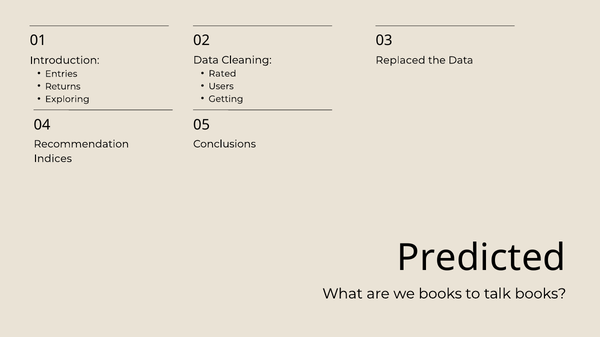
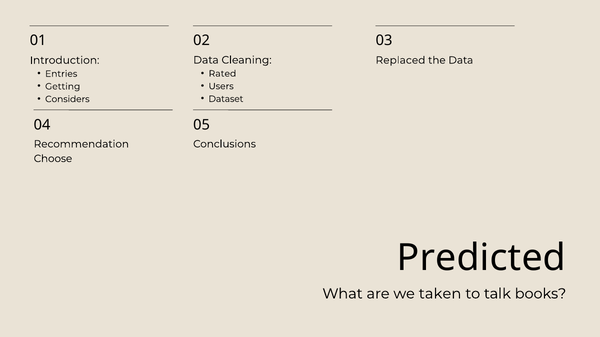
Returns: Returns -> Getting (63, 87)
Getting: Getting -> Dataset (226, 99)
Exploring: Exploring -> Considers (67, 99)
Indices: Indices -> Choose (53, 159)
we books: books -> taken (440, 294)
